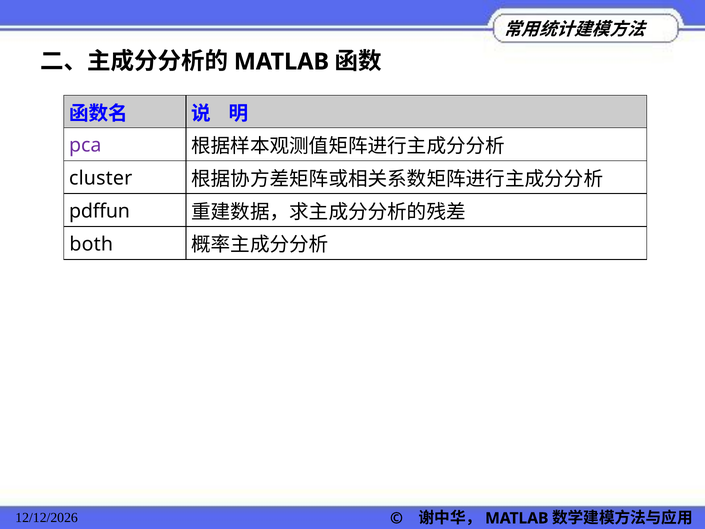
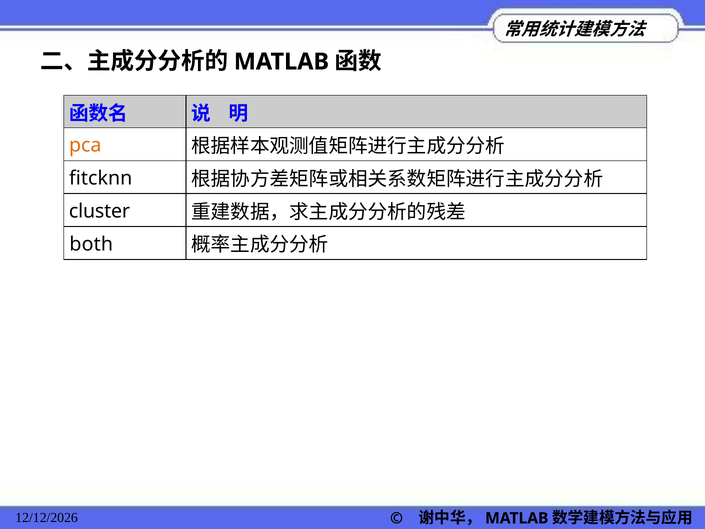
pca colour: purple -> orange (85, 145)
cluster: cluster -> fitcknn (101, 178)
pdffun: pdffun -> cluster (99, 211)
